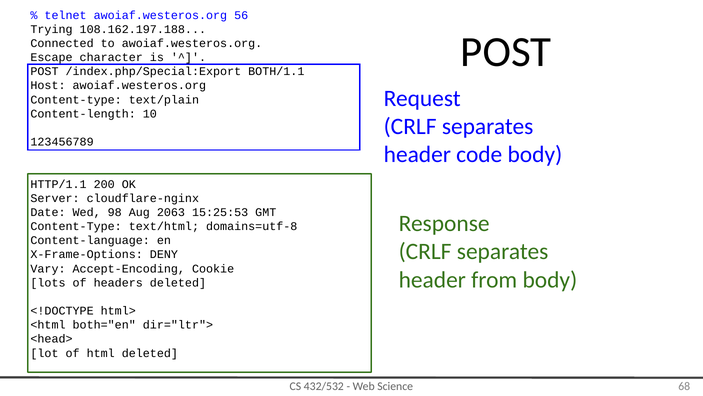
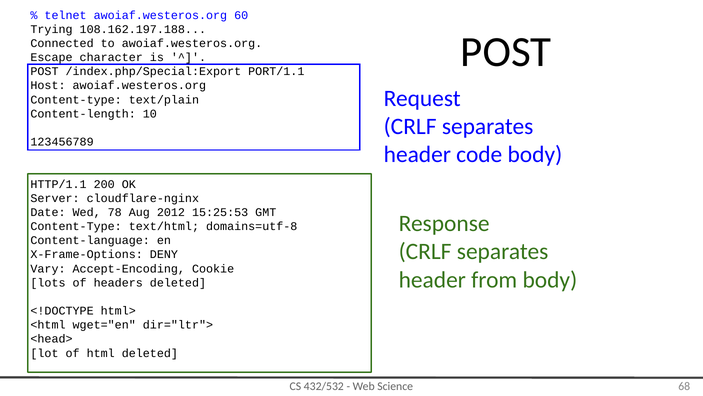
56: 56 -> 60 (241, 15)
BOTH/1.1: BOTH/1.1 -> PORT/1.1 (276, 71)
98: 98 -> 78 (115, 212)
2063: 2063 -> 2012 (171, 212)
both="en: both="en -> wget="en (104, 325)
